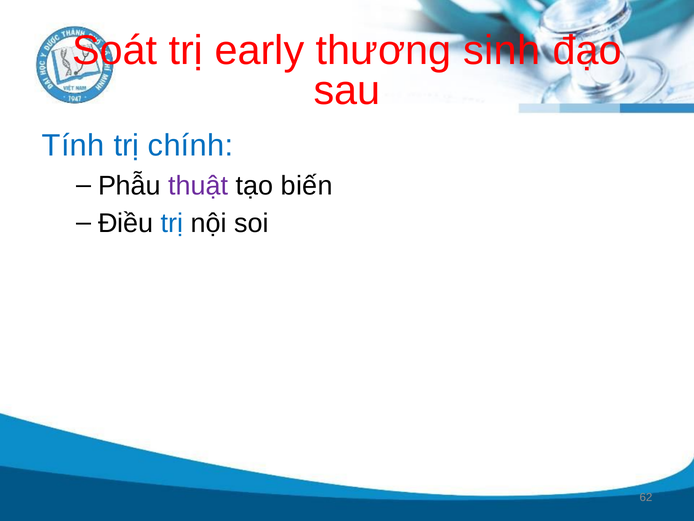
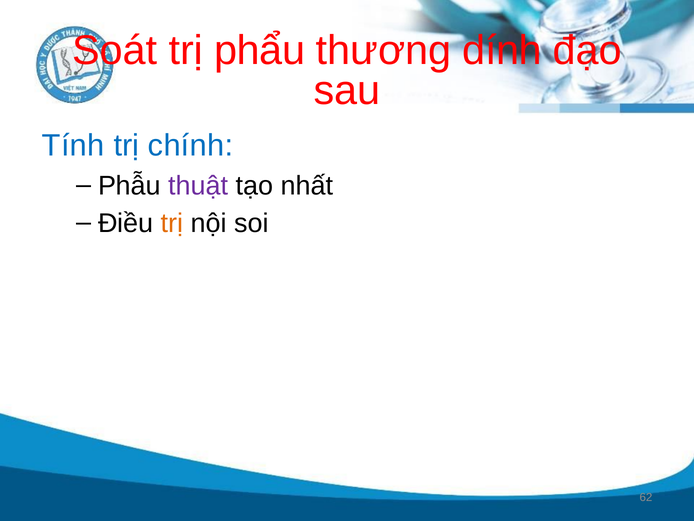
early: early -> phẩu (260, 51)
sinh: sinh -> dính (502, 51)
biến: biến -> nhất (307, 185)
trị colour: blue -> orange (172, 223)
